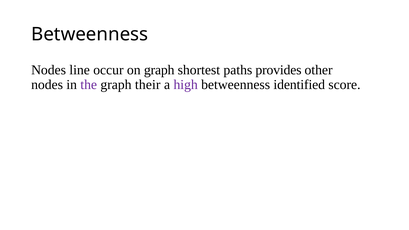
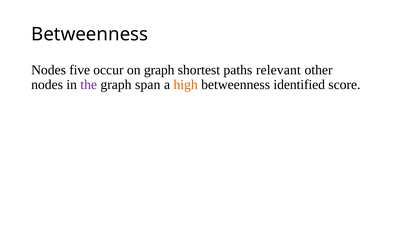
line: line -> five (80, 70)
provides: provides -> relevant (278, 70)
their: their -> span (148, 85)
high colour: purple -> orange (186, 85)
